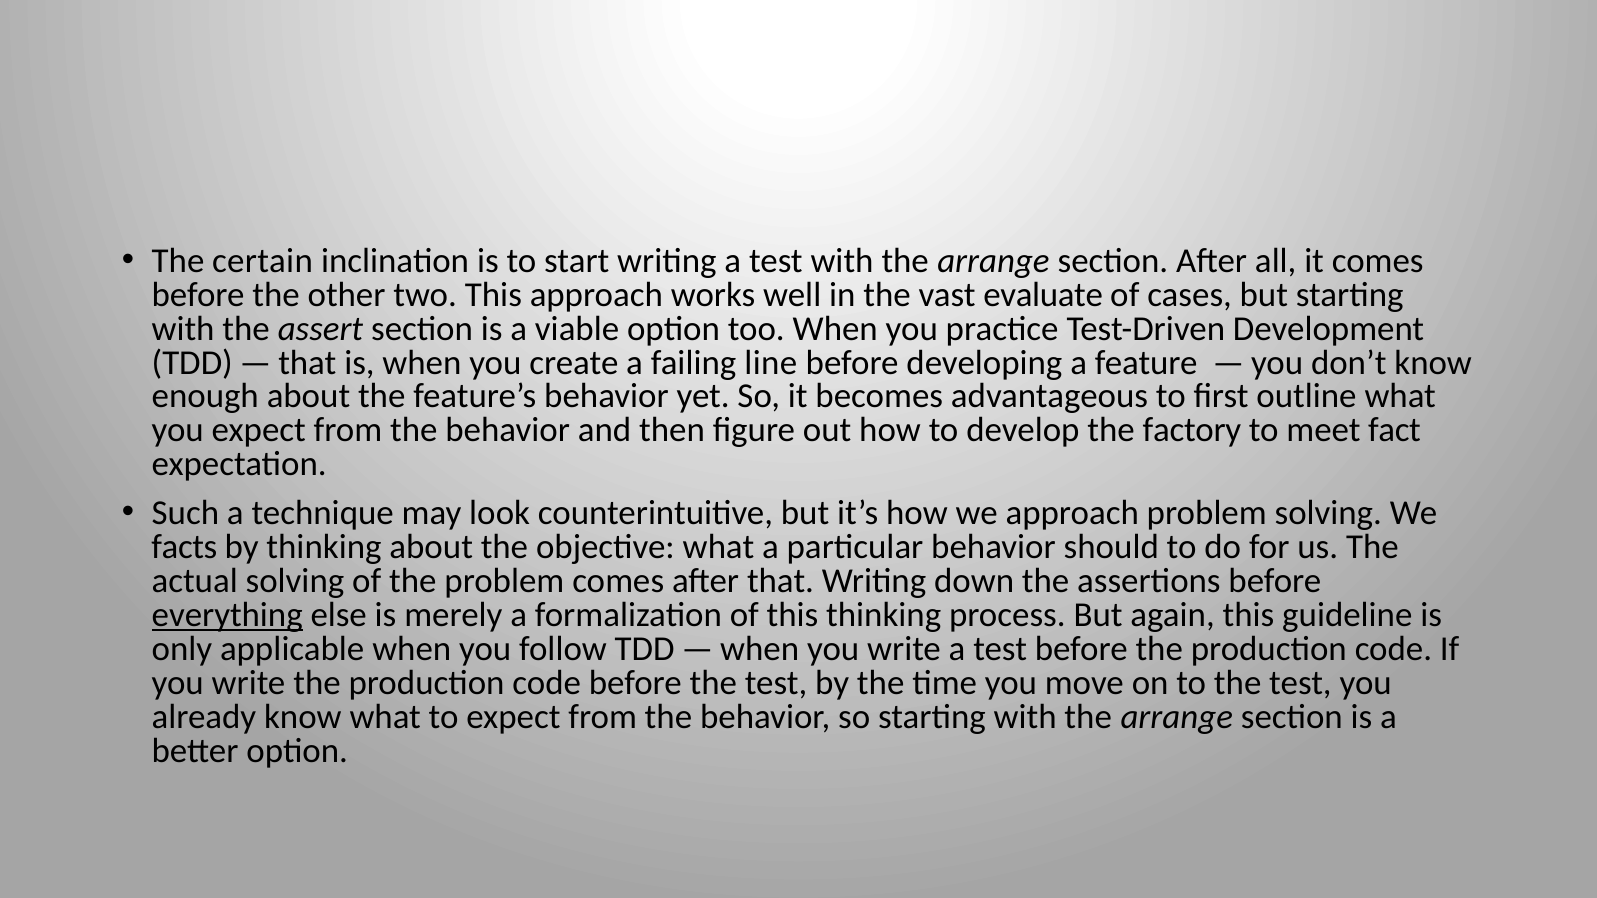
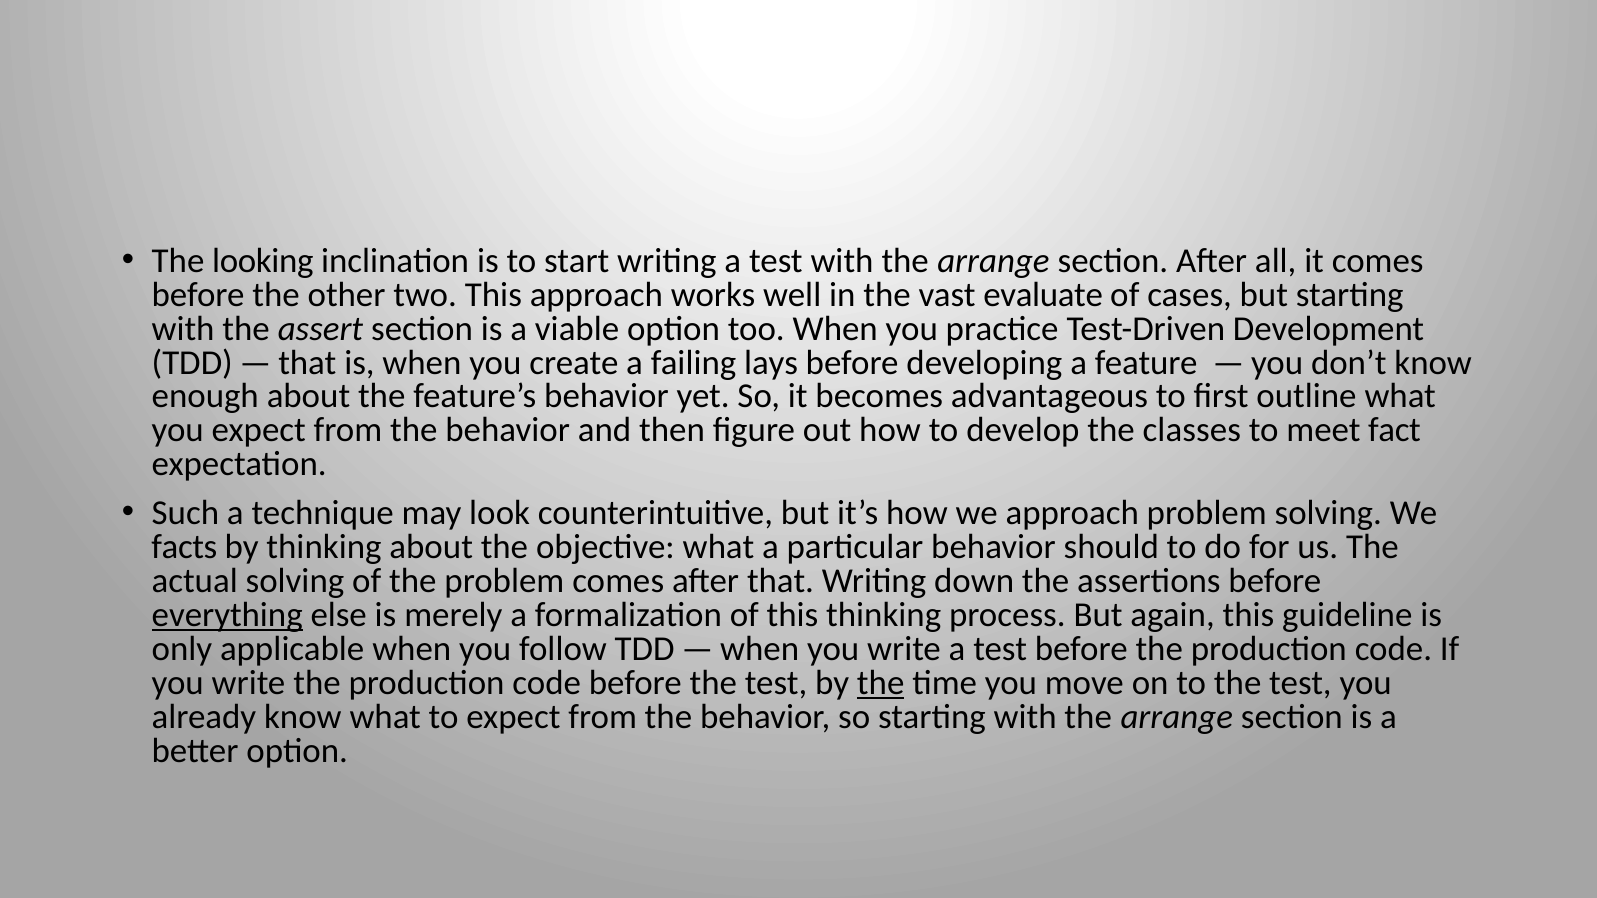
certain: certain -> looking (263, 261)
line: line -> lays (771, 363)
factory: factory -> classes (1192, 431)
the underline: none -> present (881, 683)
